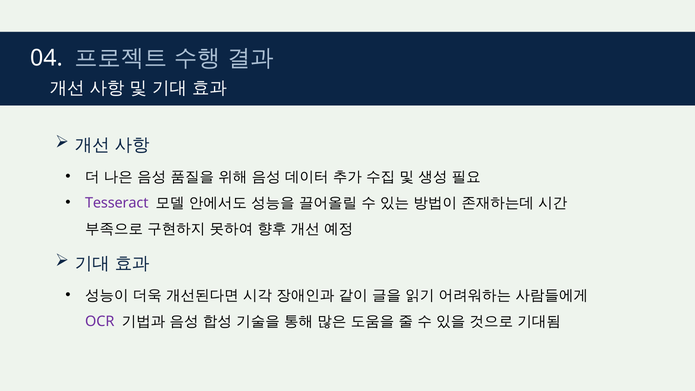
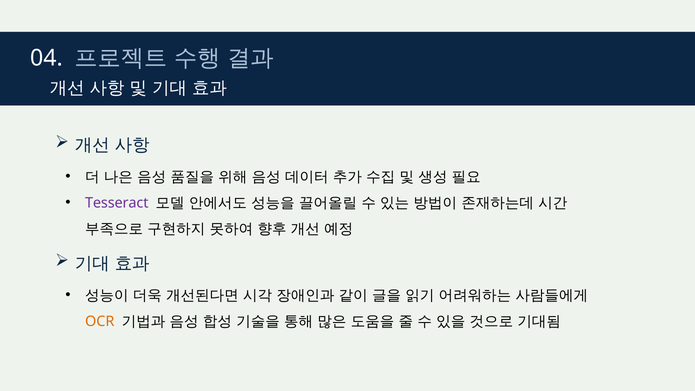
OCR colour: purple -> orange (100, 321)
